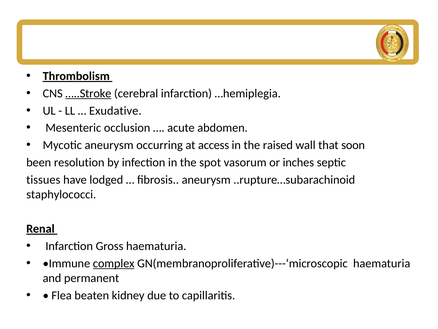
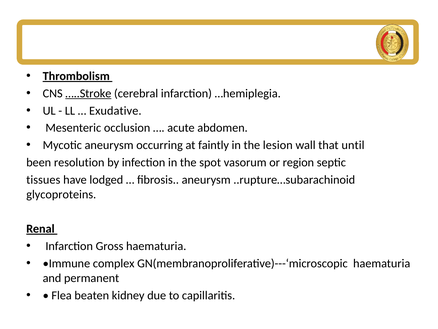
access: access -> faintly (214, 145)
raised: raised -> lesion (278, 145)
soon: soon -> until (353, 145)
inches: inches -> region (298, 162)
staphylococci: staphylococci -> glycoproteins (61, 194)
complex underline: present -> none (114, 263)
